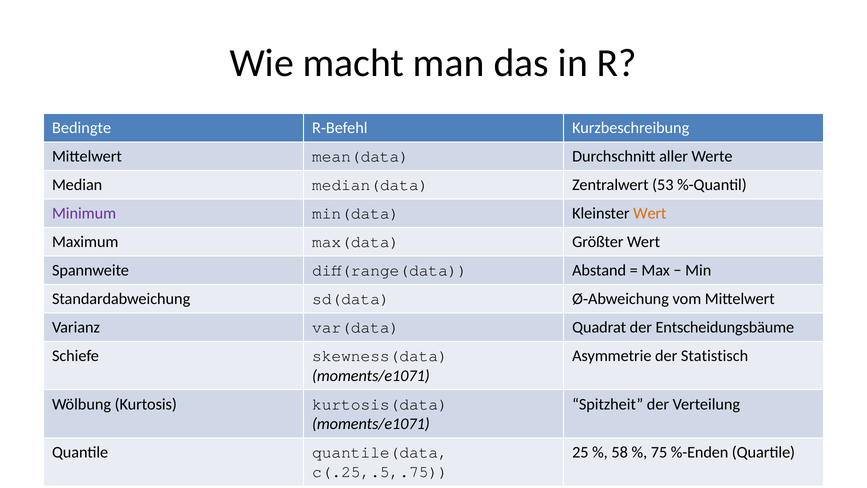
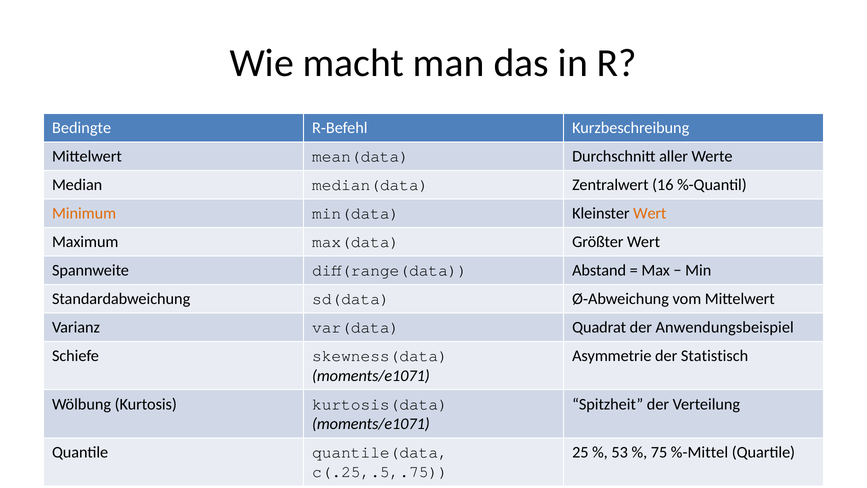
53: 53 -> 16 (663, 185)
Minimum colour: purple -> orange (84, 213)
Entscheidungsbäume: Entscheidungsbäume -> Anwendungsbeispiel (725, 327)
58: 58 -> 53 (620, 452)
%-Enden: %-Enden -> %-Mittel (699, 452)
